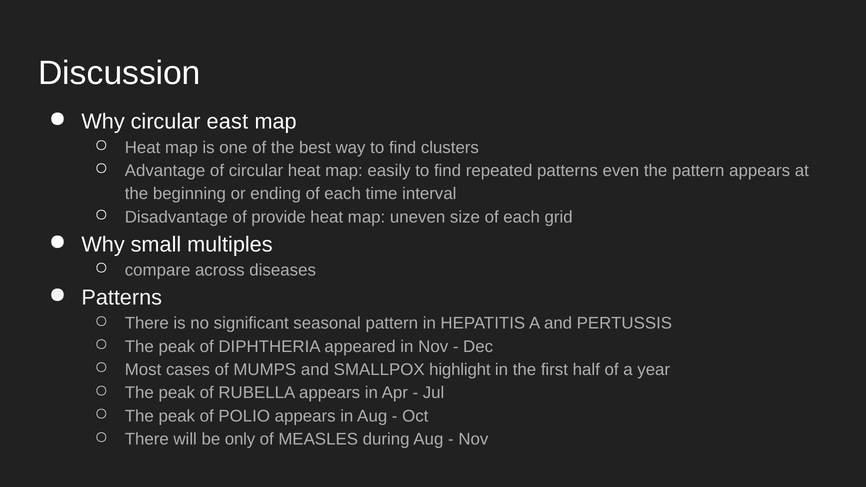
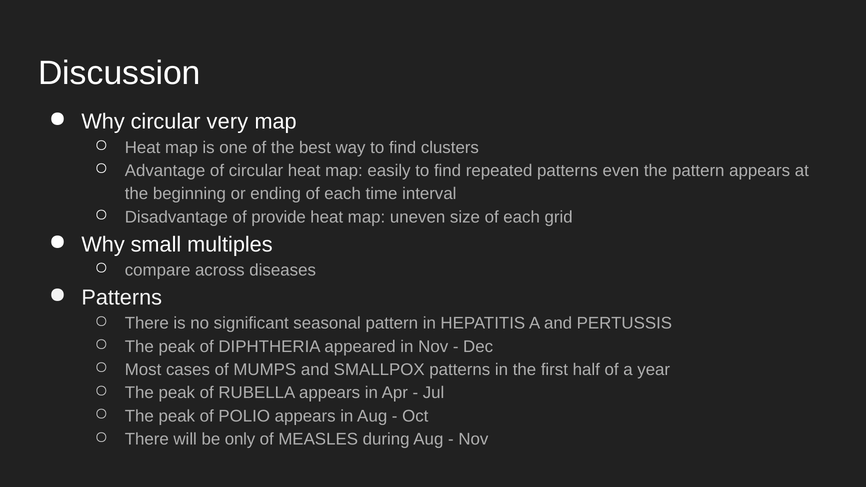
east: east -> very (227, 122)
SMALLPOX highlight: highlight -> patterns (460, 370)
